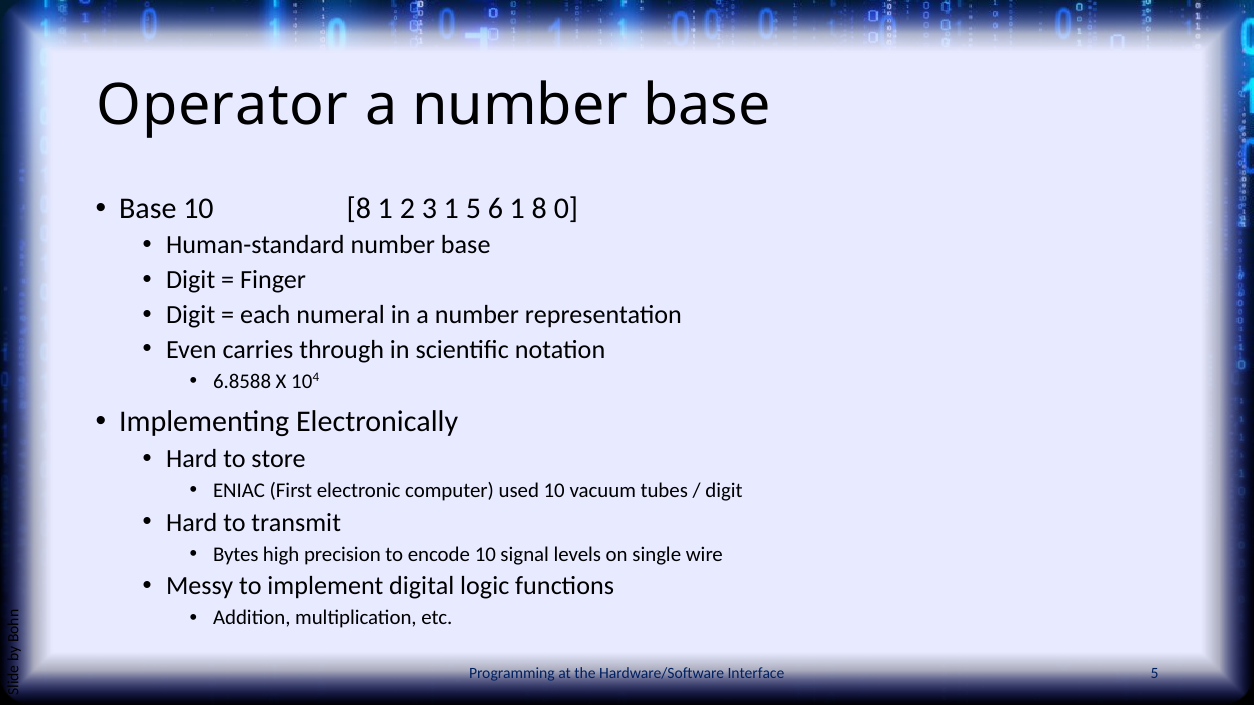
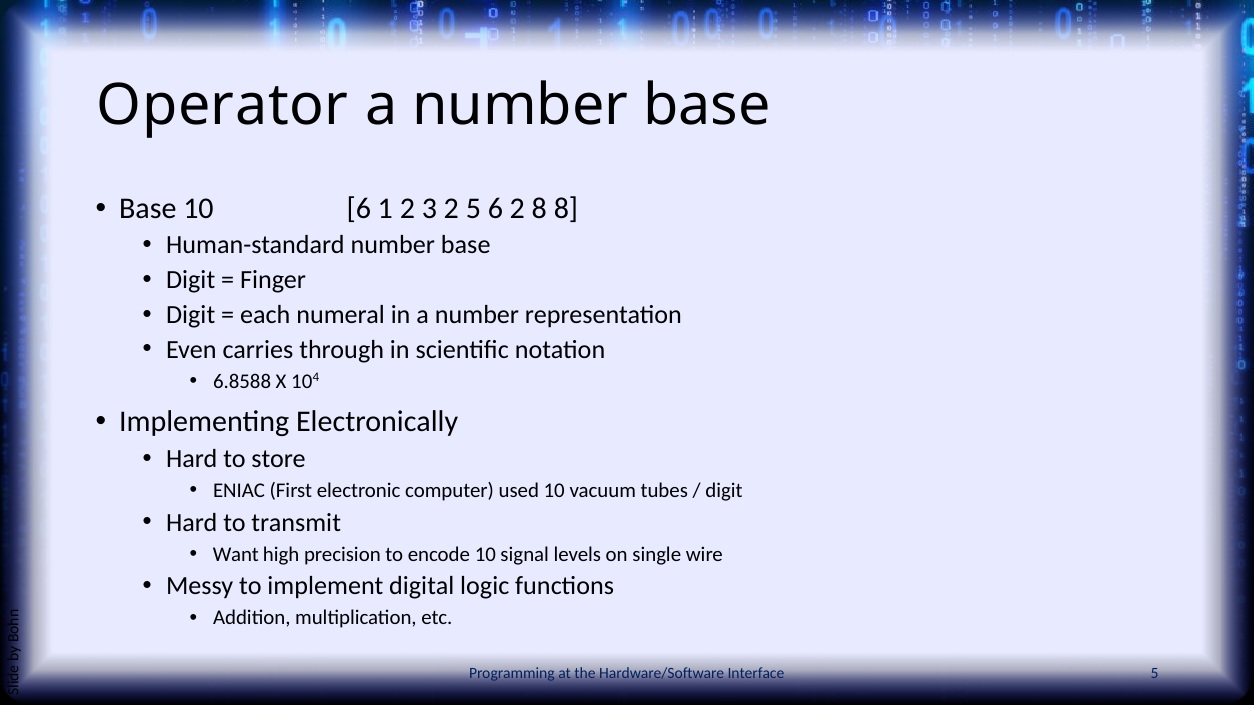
10 8: 8 -> 6 (359, 209)
3 1: 1 -> 2 (451, 209)
6 1: 1 -> 2 (517, 209)
8 0: 0 -> 8 (566, 209)
Bytes: Bytes -> Want (236, 555)
